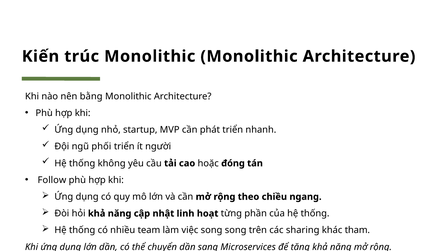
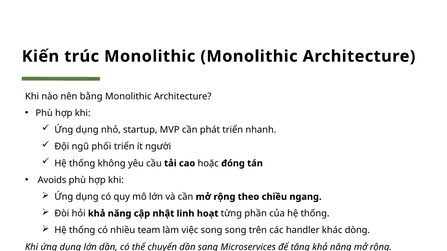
Follow: Follow -> Avoids (52, 180)
sharing: sharing -> handler (303, 231)
tham: tham -> dòng (357, 231)
